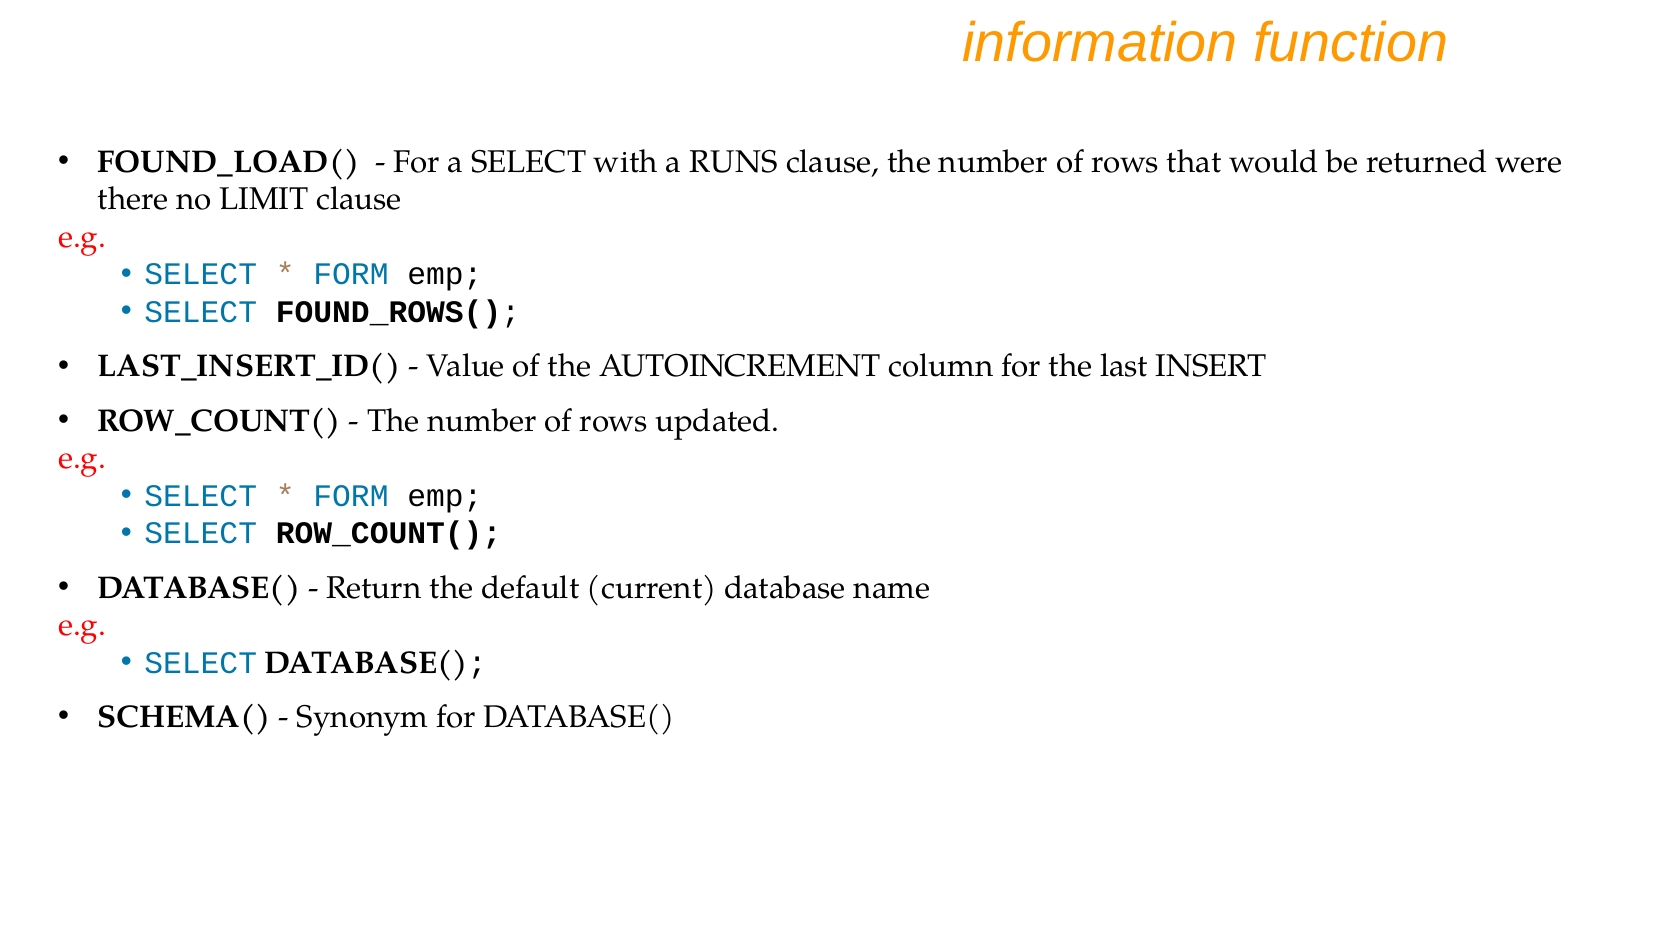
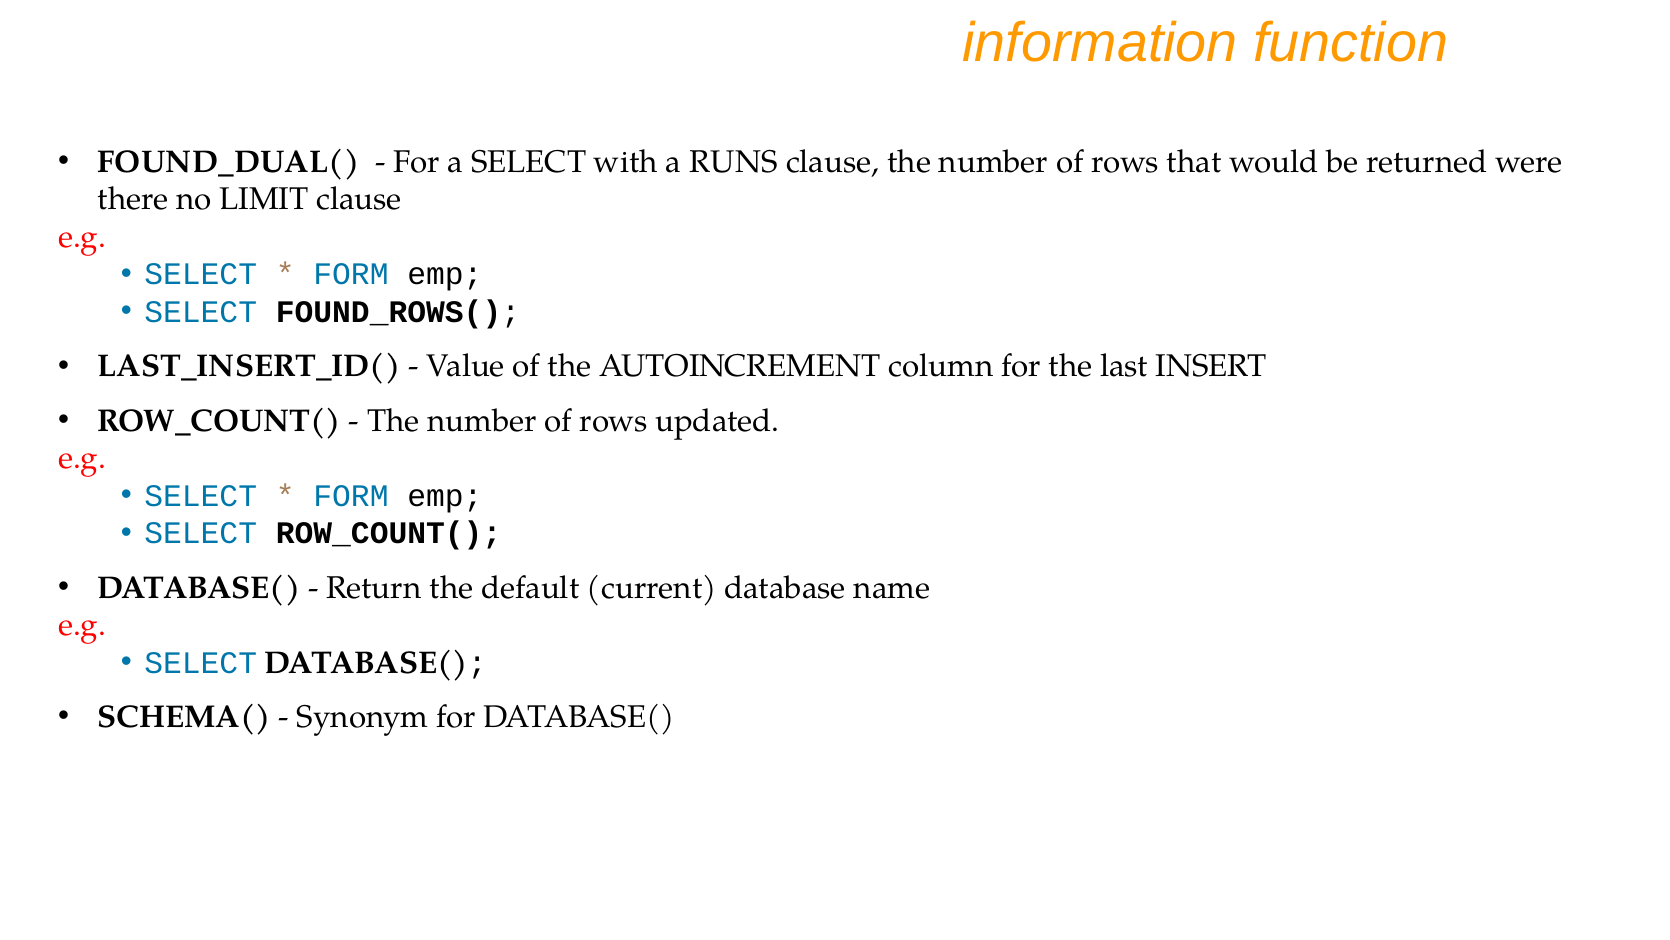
FOUND_LOAD(: FOUND_LOAD( -> FOUND_DUAL( (229, 162)
